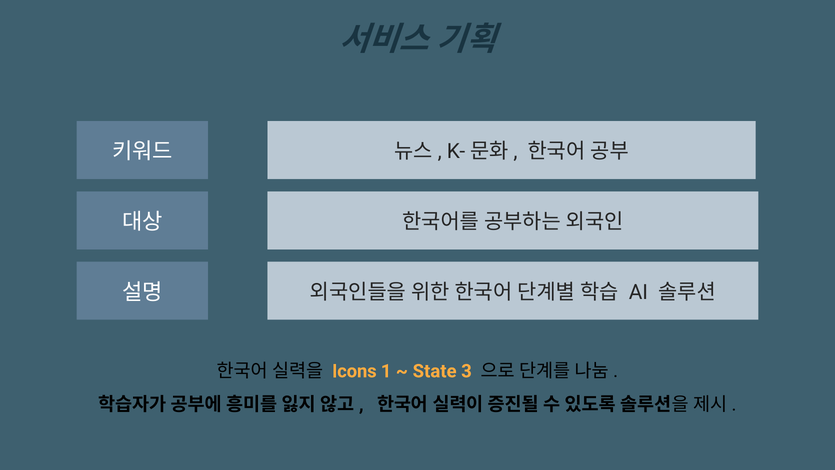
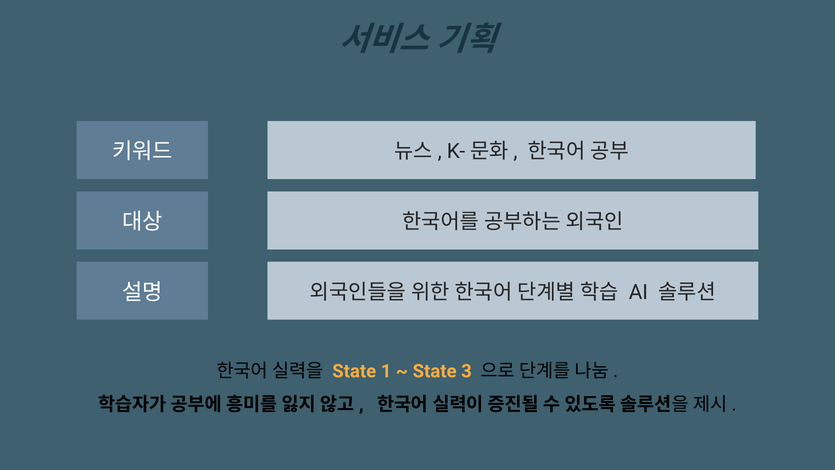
Icons: Icons -> State (354, 371)
